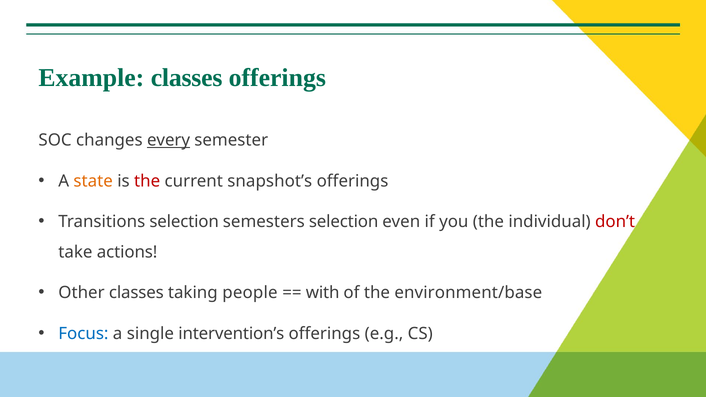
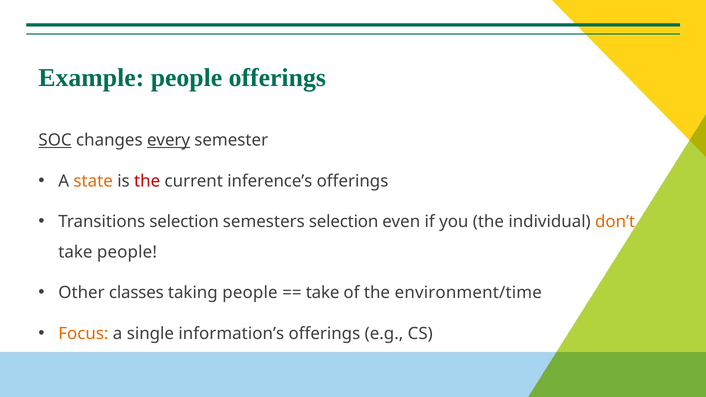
Example classes: classes -> people (186, 78)
SOC underline: none -> present (55, 140)
snapshot’s: snapshot’s -> inference’s (270, 181)
don’t colour: red -> orange (615, 222)
take actions: actions -> people (127, 252)
with: with -> take (323, 293)
environment/base: environment/base -> environment/time (468, 293)
Focus colour: blue -> orange (83, 334)
intervention’s: intervention’s -> information’s (231, 334)
